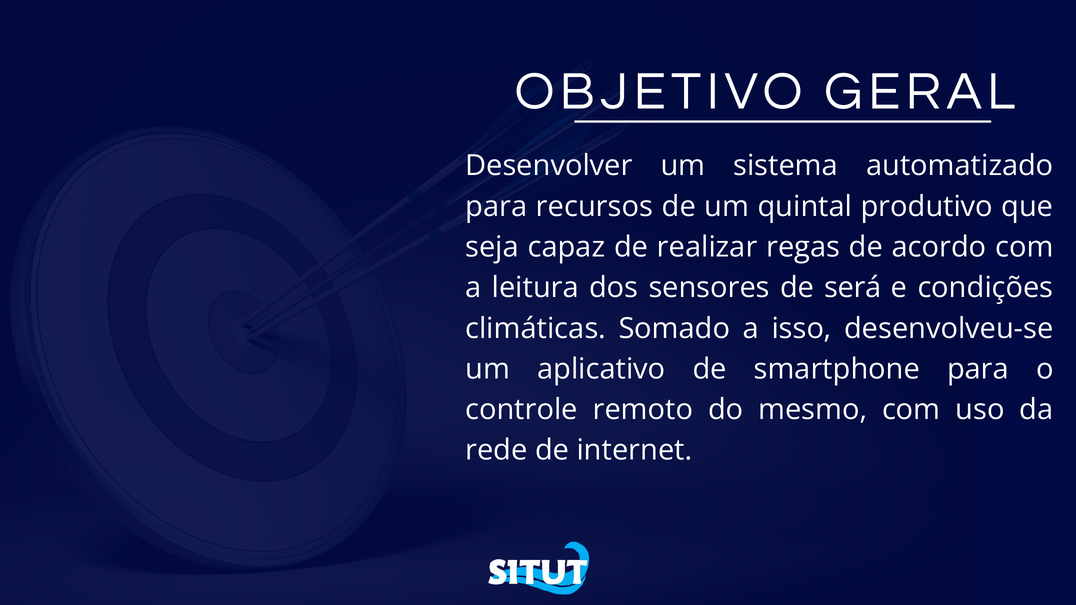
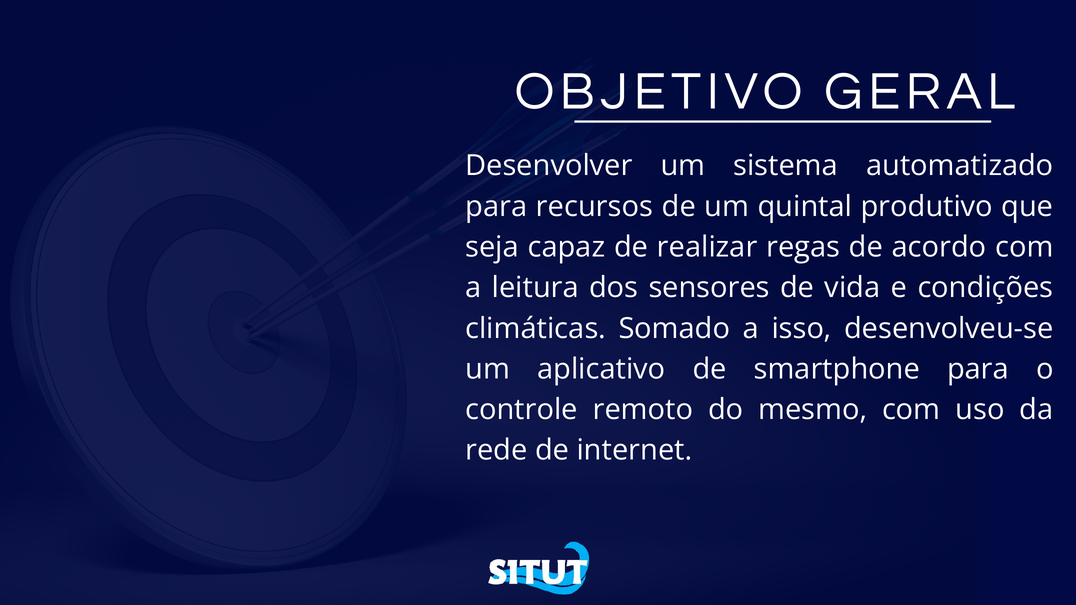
será: será -> vida (852, 288)
